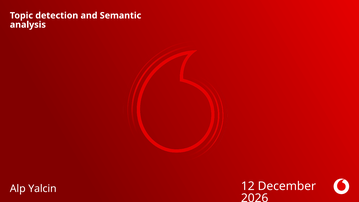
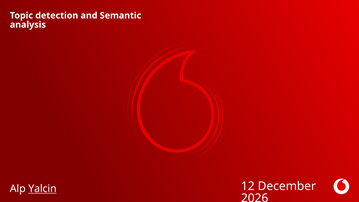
Yalcin underline: none -> present (42, 189)
